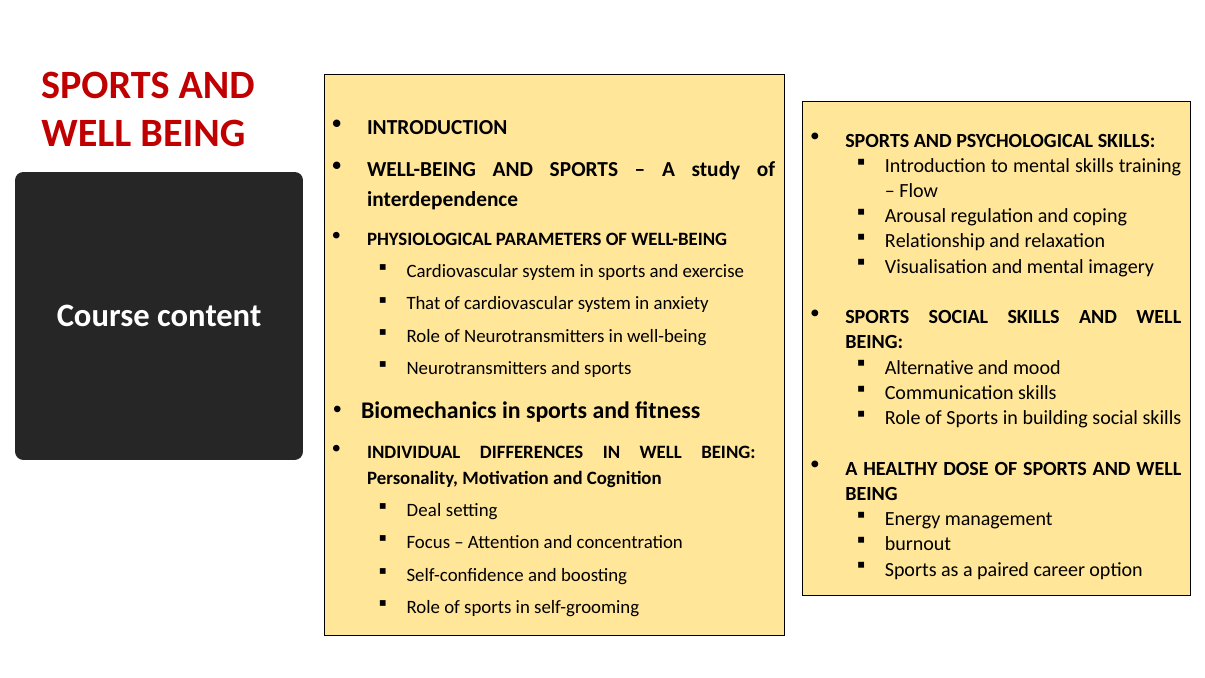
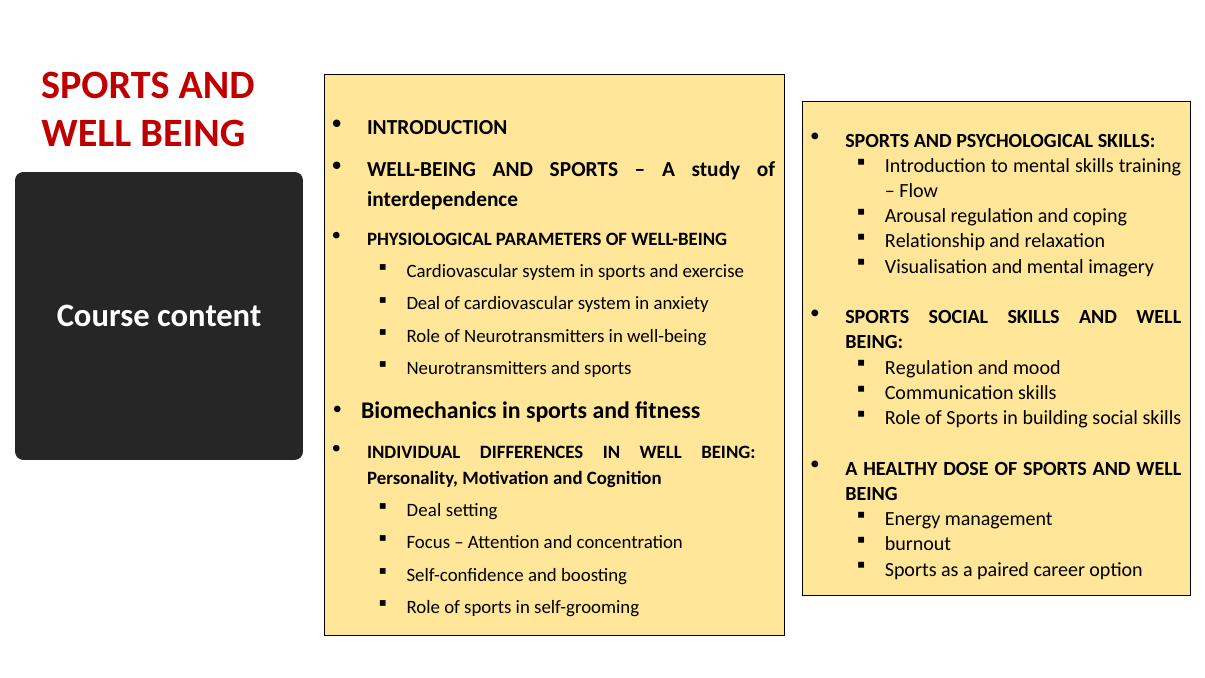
That: That -> Deal (423, 304)
Alternative: Alternative -> Regulation (929, 367)
